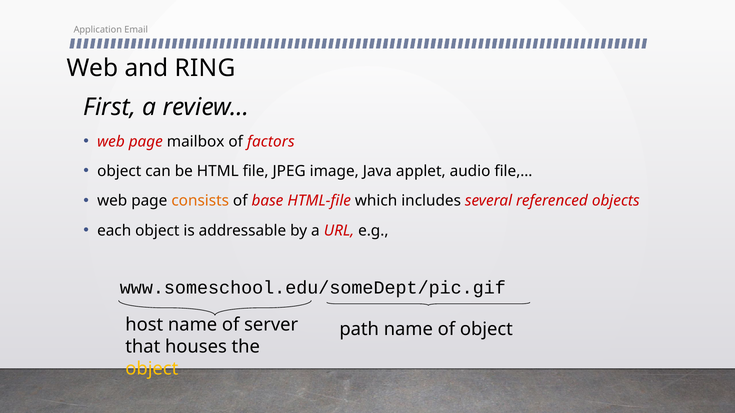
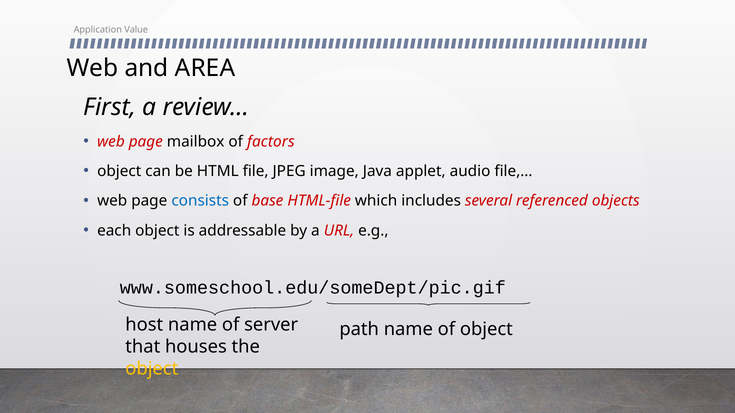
Email: Email -> Value (136, 30)
RING: RING -> AREA (205, 68)
consists colour: orange -> blue (200, 201)
